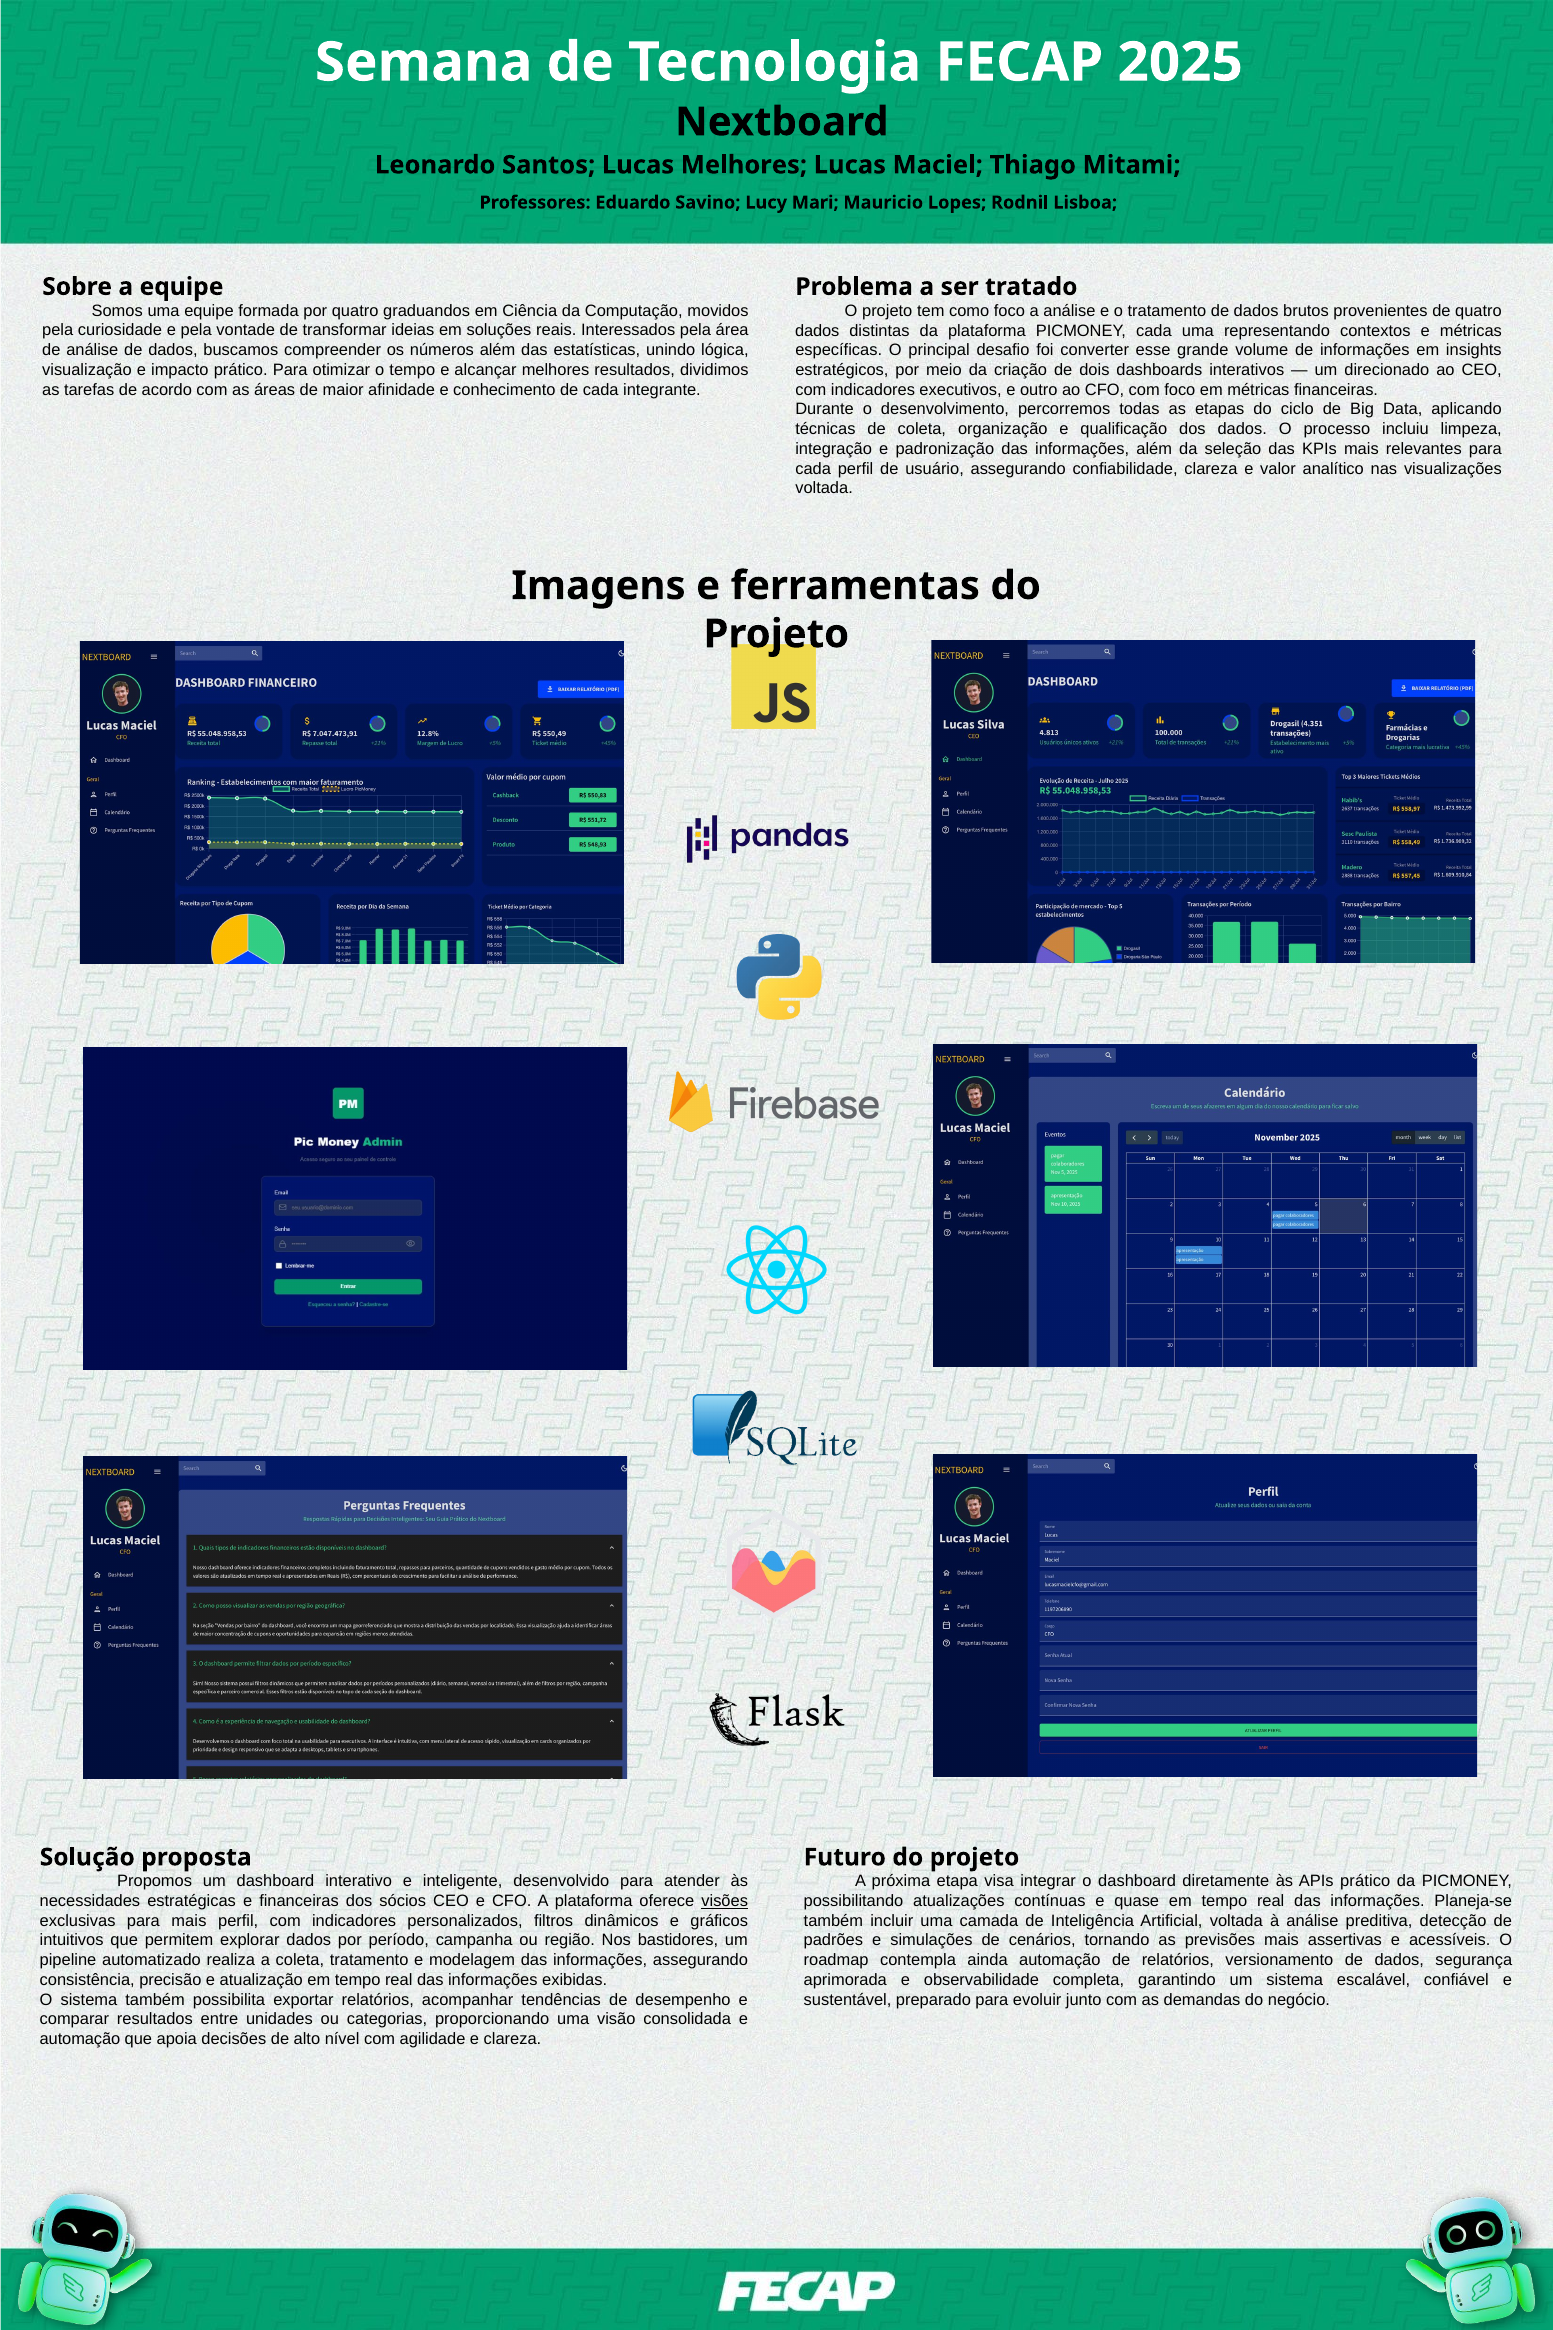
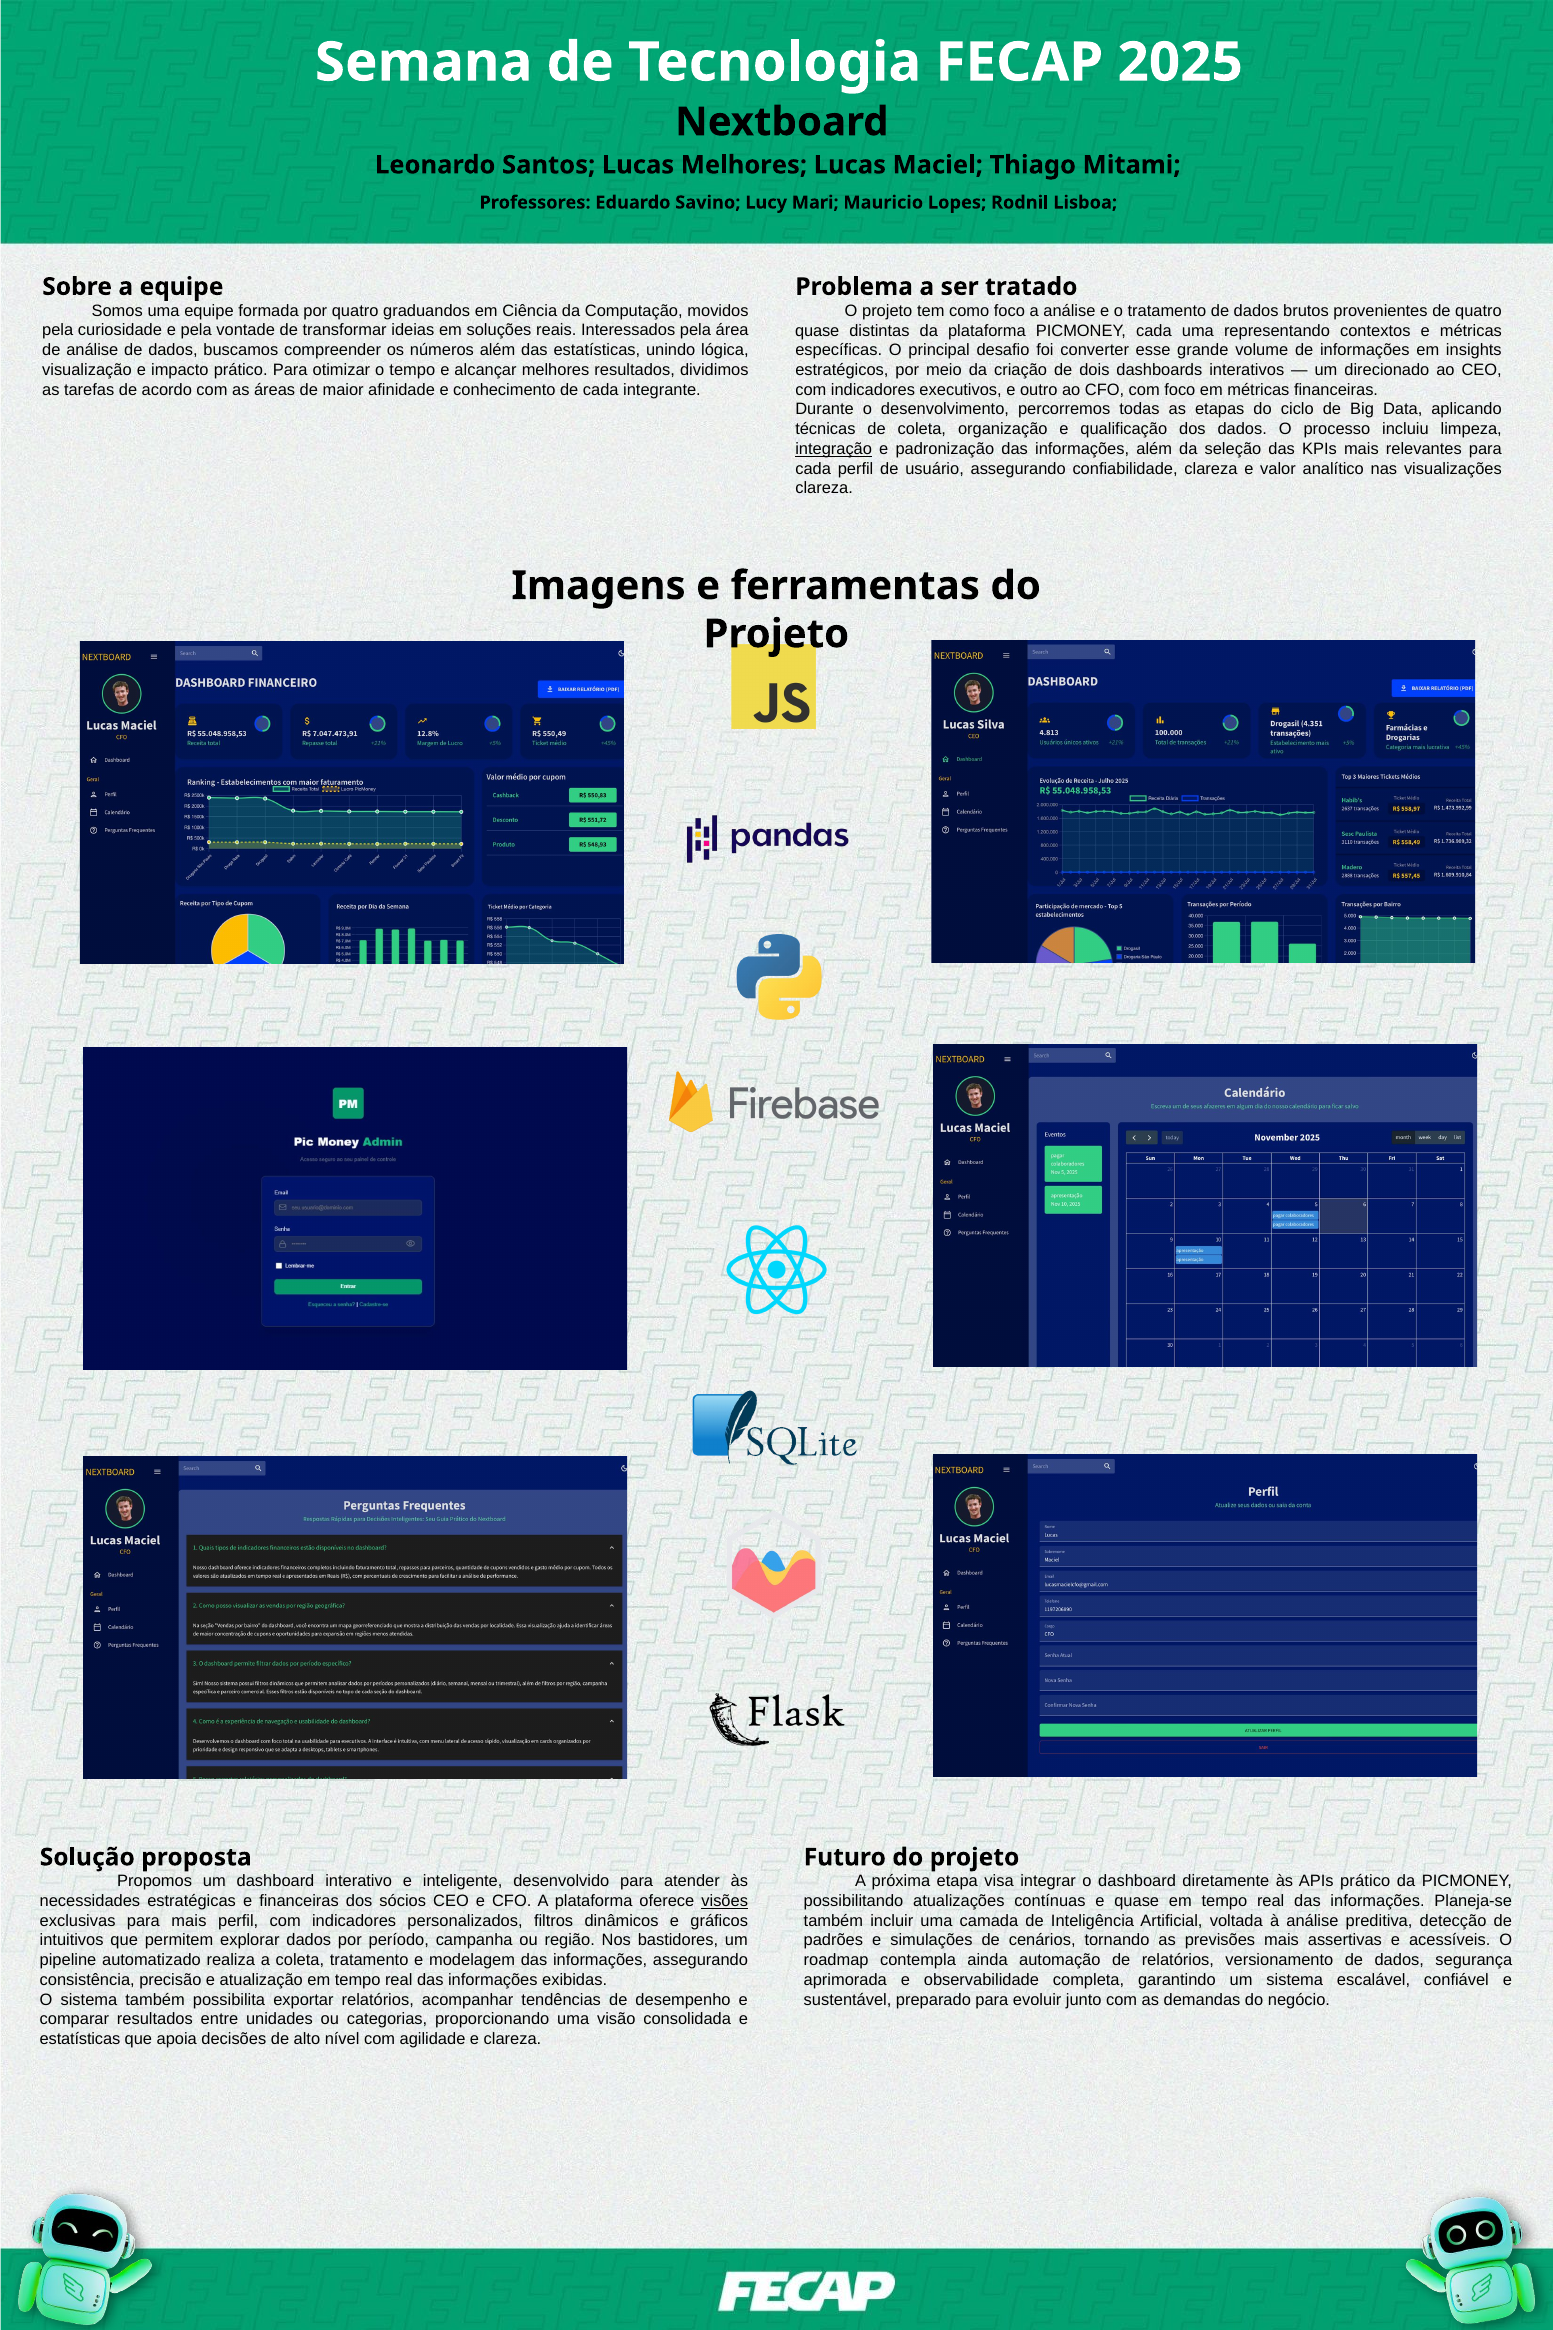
dados: dados -> quase (817, 331)
integração underline: none -> present (834, 449)
voltada: voltada -> clareza (824, 488)
automação: automação -> estatísticas (80, 2039)
